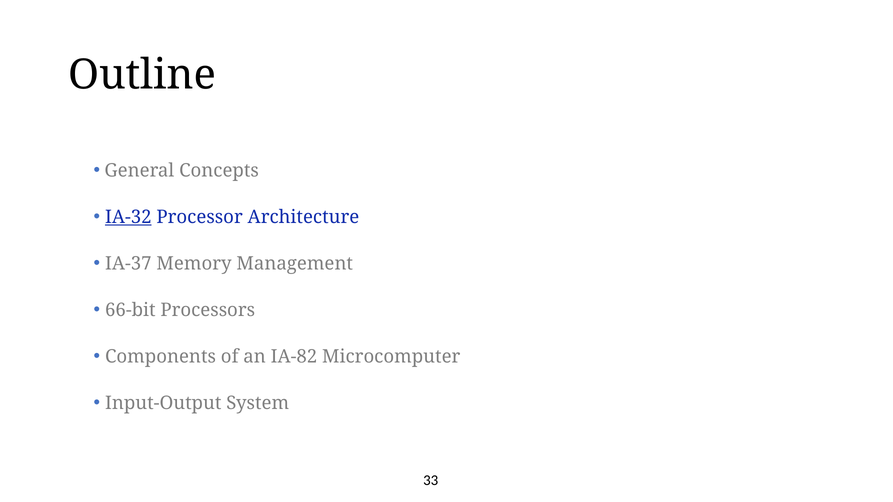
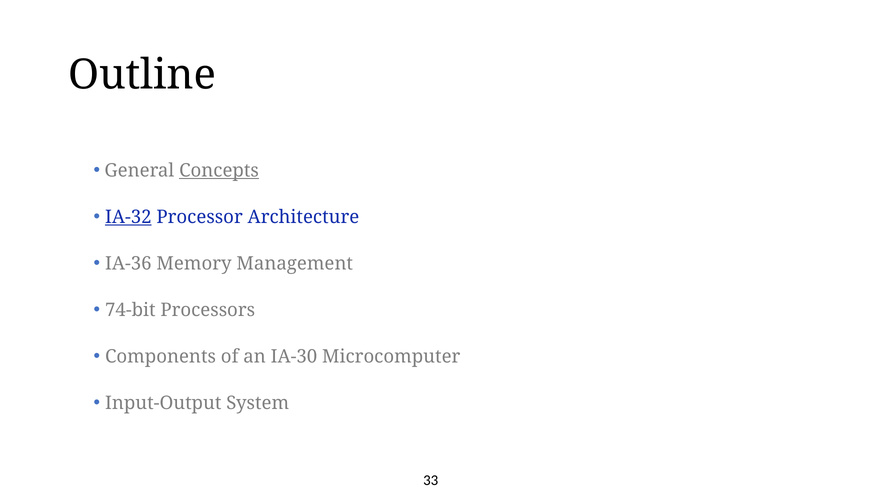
Concepts underline: none -> present (219, 171)
IA-37: IA-37 -> IA-36 (128, 264)
66-bit: 66-bit -> 74-bit (130, 310)
IA-82: IA-82 -> IA-30 (294, 357)
